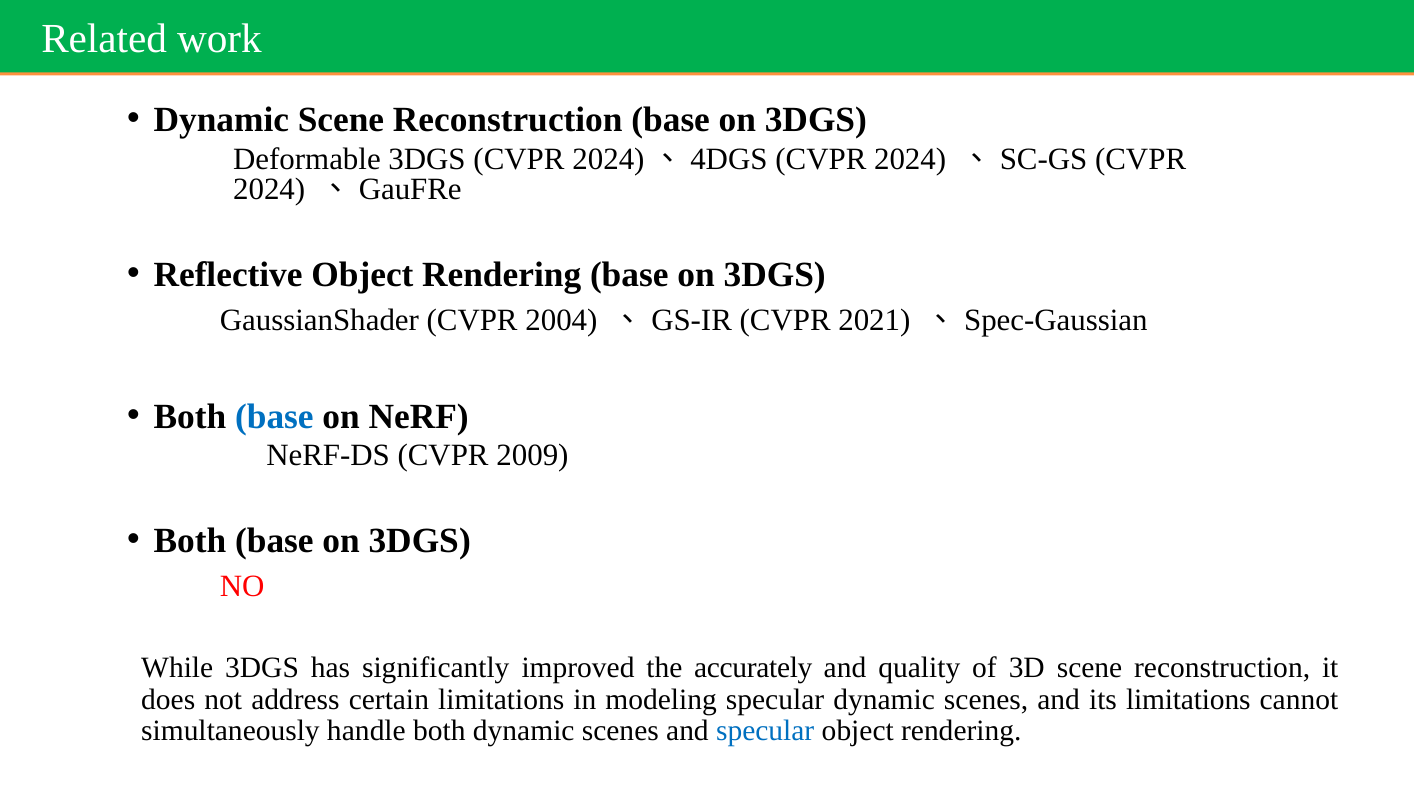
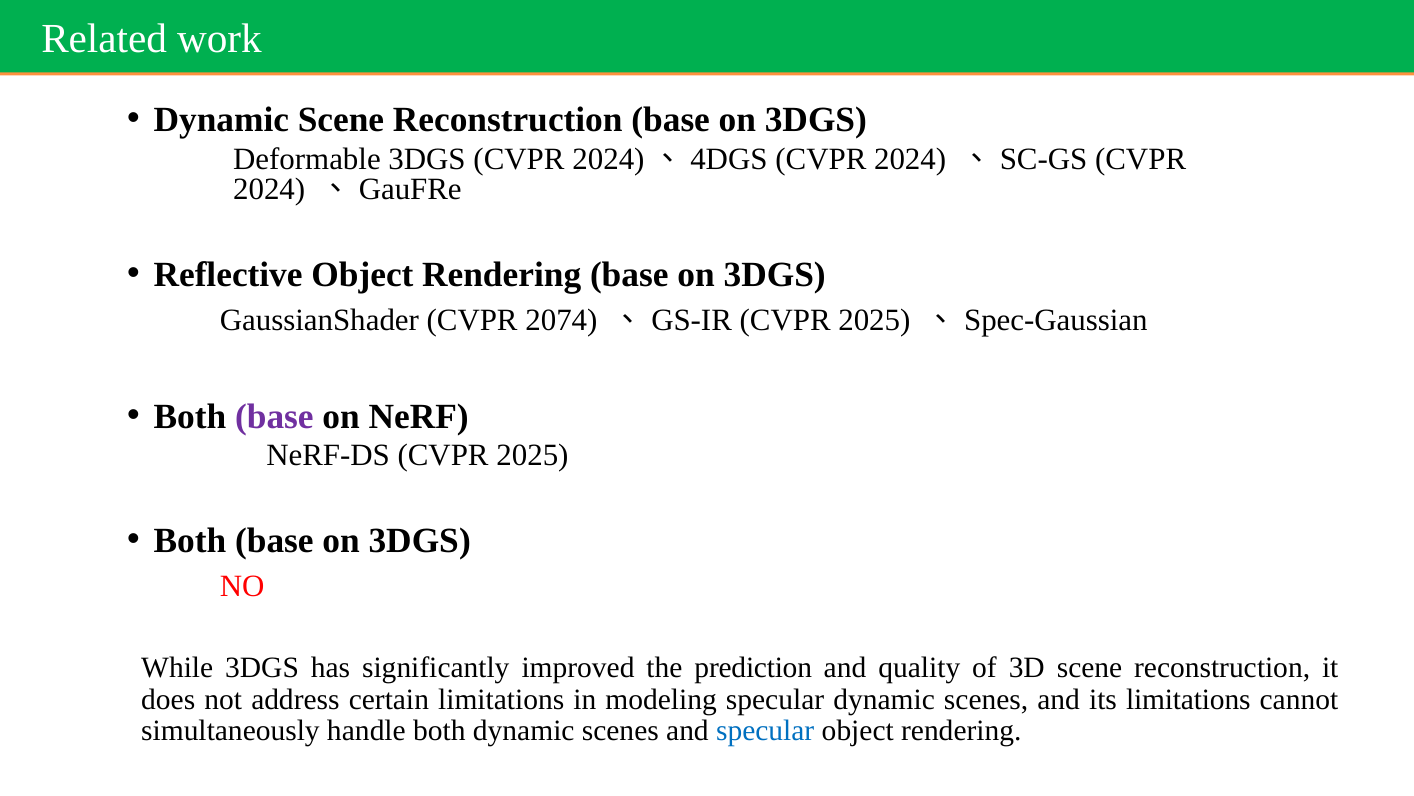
2004: 2004 -> 2074 (561, 320)
、GS-IR CVPR 2021: 2021 -> 2025 (874, 320)
base colour: blue -> purple (274, 416)
NeRF-DS CVPR 2009: 2009 -> 2025 (532, 455)
accurately: accurately -> prediction (753, 667)
